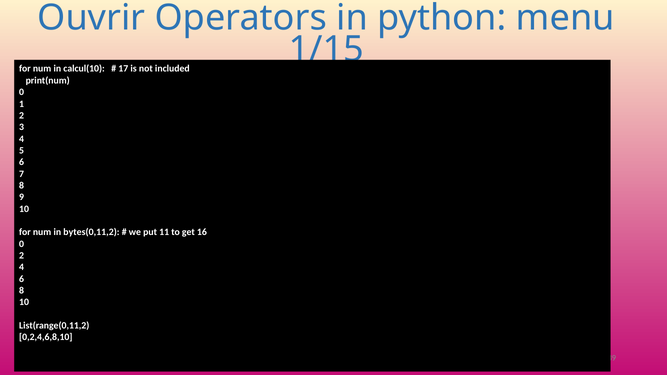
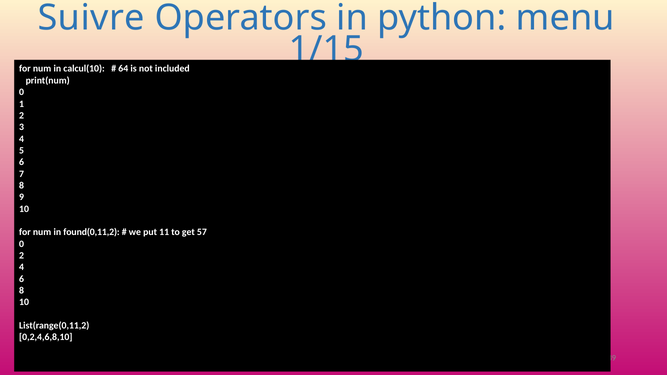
Ouvrir: Ouvrir -> Suivre (91, 18)
17: 17 -> 64 (123, 69)
bytes(0,11,2: bytes(0,11,2 -> found(0,11,2 (92, 232)
16: 16 -> 57 (202, 232)
